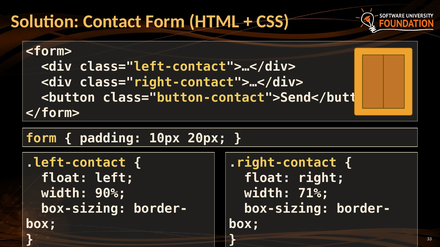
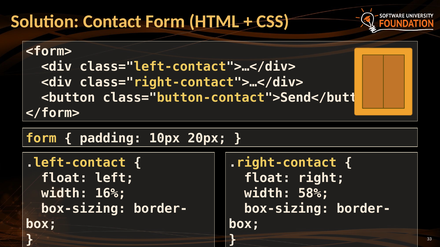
90%: 90% -> 16% (111, 194)
71%: 71% -> 58% (314, 194)
